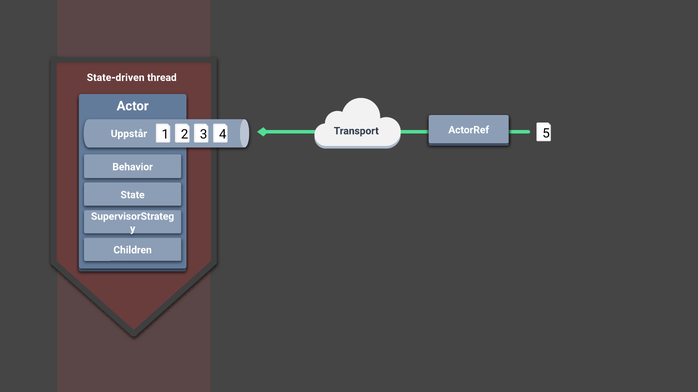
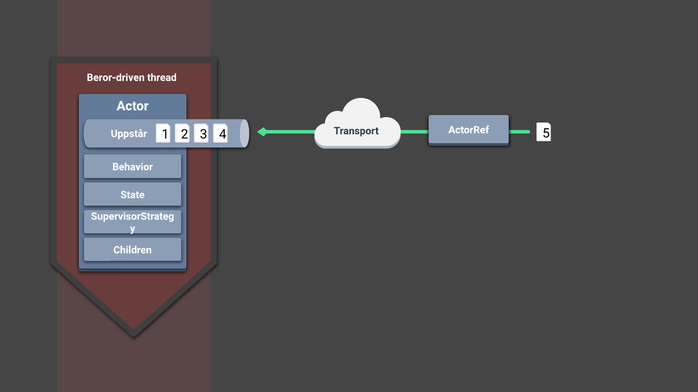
State-driven: State-driven -> Beror-driven (116, 78)
